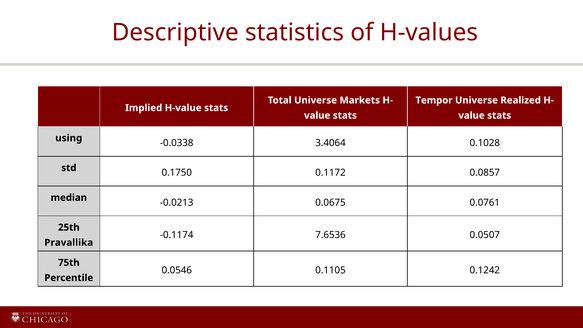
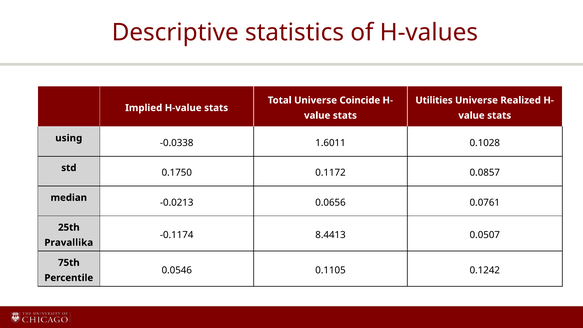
Markets: Markets -> Coincide (360, 100)
Tempor: Tempor -> Utilities (434, 100)
3.4064: 3.4064 -> 1.6011 (330, 143)
0.0675: 0.0675 -> 0.0656 (330, 202)
7.6536: 7.6536 -> 8.4413 (330, 235)
